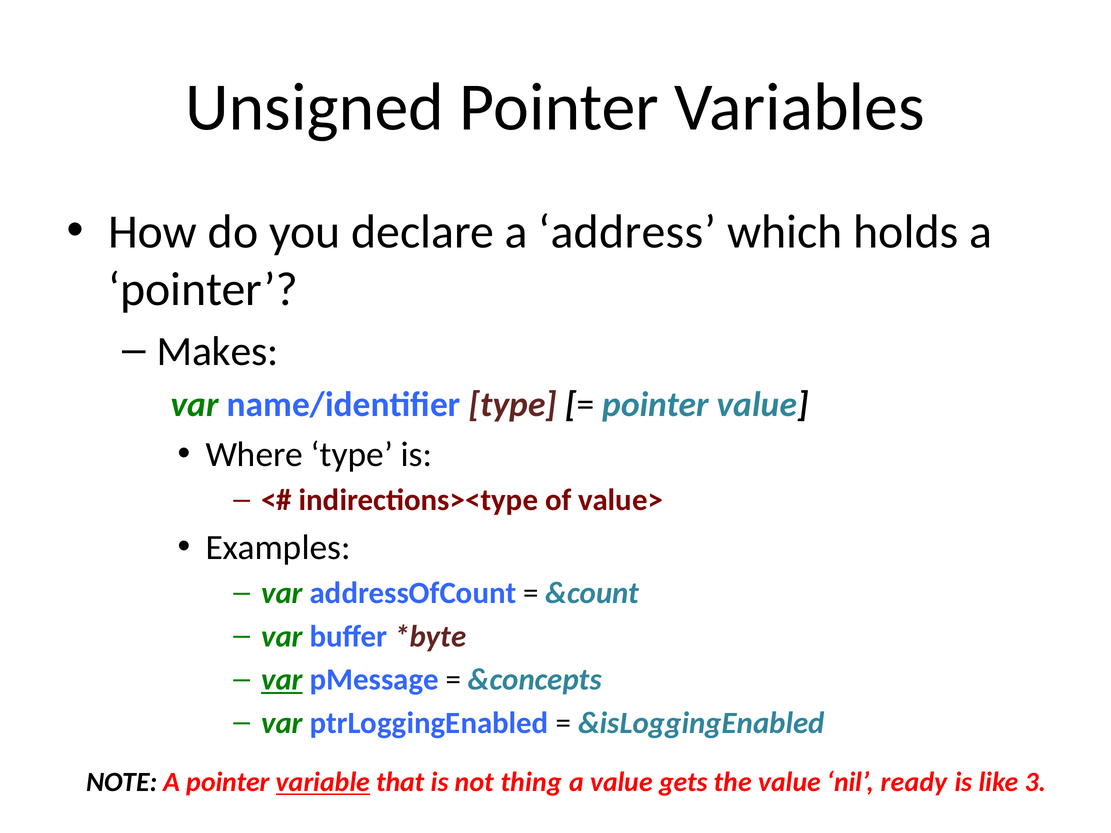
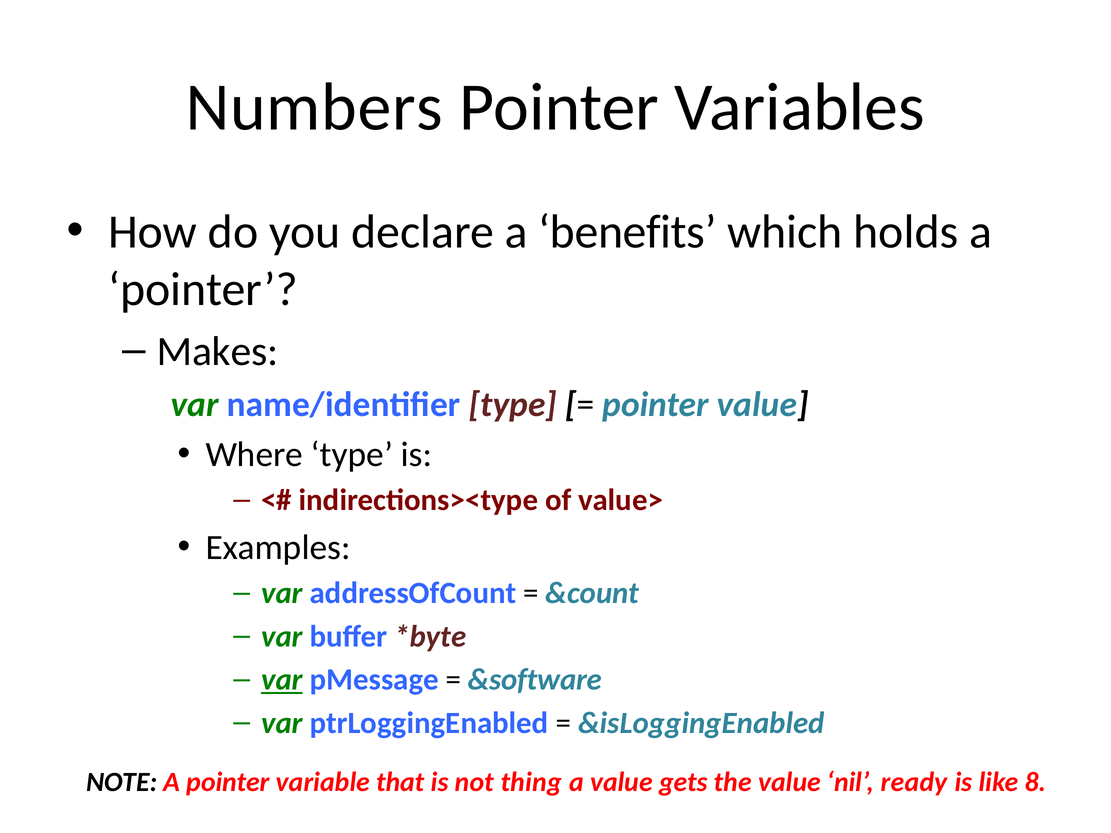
Unsigned: Unsigned -> Numbers (314, 108)
address: address -> benefits (628, 232)
&concepts: &concepts -> &software (535, 680)
variable underline: present -> none (323, 782)
3: 3 -> 8 (1035, 782)
